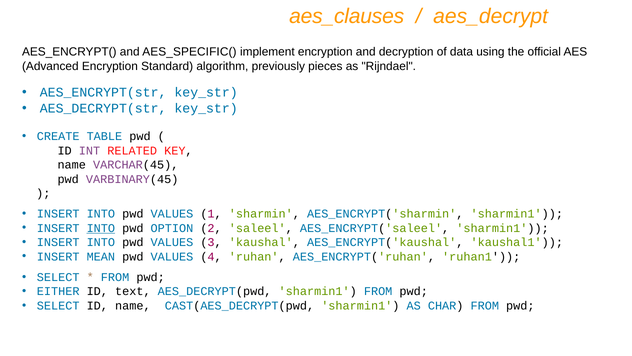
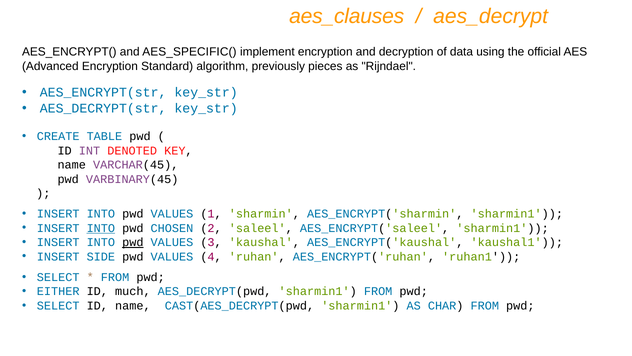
RELATED: RELATED -> DENOTED (132, 150)
OPTION: OPTION -> CHOSEN (172, 228)
pwd underline: none -> present (133, 242)
MEAN: MEAN -> SIDE (101, 256)
text: text -> much (133, 291)
